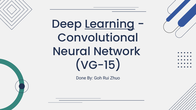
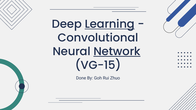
Network underline: none -> present (117, 52)
